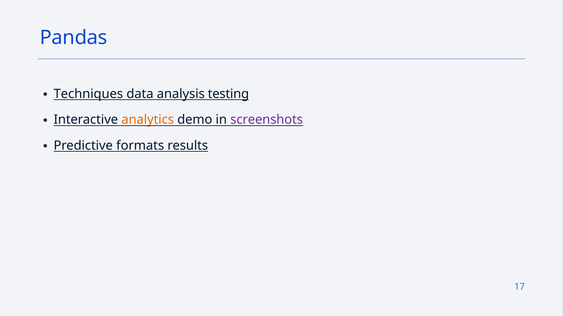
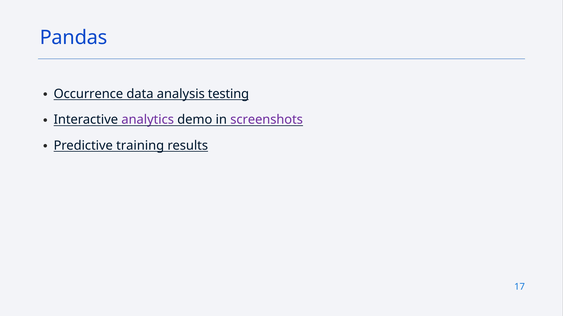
Techniques: Techniques -> Occurrence (88, 94)
analytics colour: orange -> purple (148, 120)
formats: formats -> training (140, 146)
